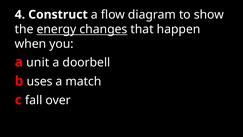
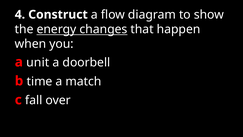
uses: uses -> time (40, 81)
